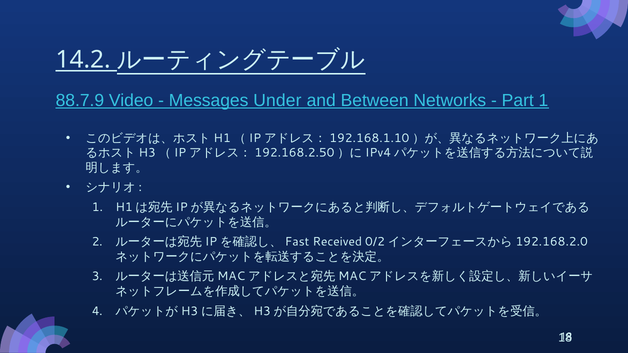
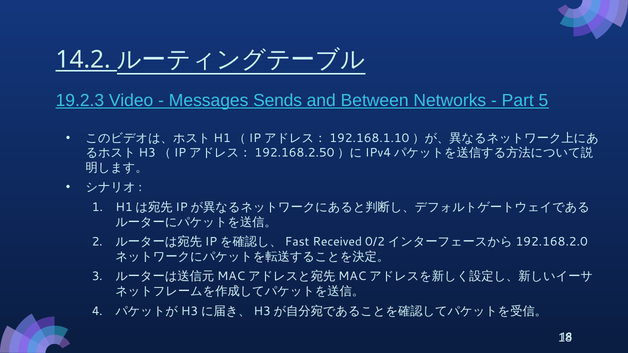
88.7.9: 88.7.9 -> 19.2.3 (80, 100)
Under: Under -> Sends (278, 100)
Part 1: 1 -> 5 (543, 100)
